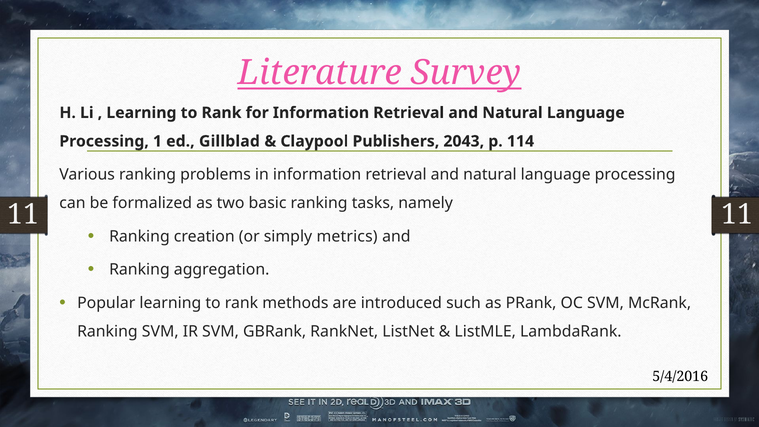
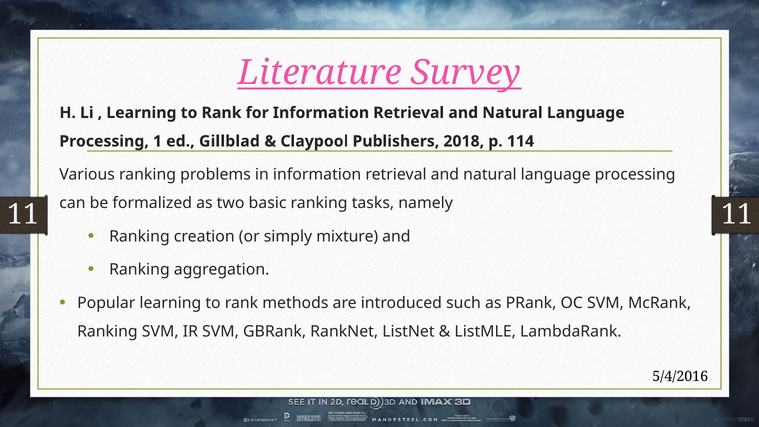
2043: 2043 -> 2018 (464, 141)
metrics: metrics -> mixture (347, 236)
